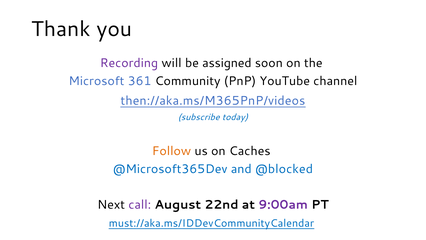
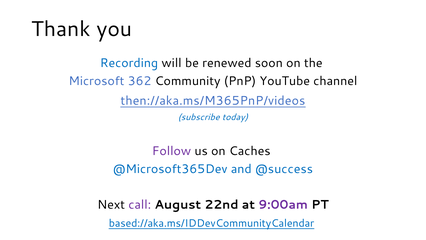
Recording colour: purple -> blue (129, 63)
assigned: assigned -> renewed (227, 63)
361: 361 -> 362 (140, 81)
Follow colour: orange -> purple (171, 151)
@blocked: @blocked -> @success (284, 169)
must://aka.ms/IDDevCommunityCalendar: must://aka.ms/IDDevCommunityCalendar -> based://aka.ms/IDDevCommunityCalendar (212, 223)
